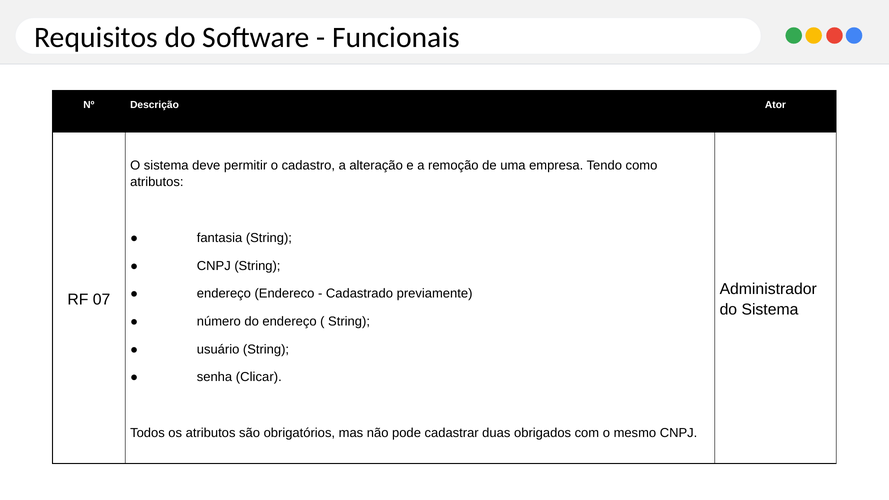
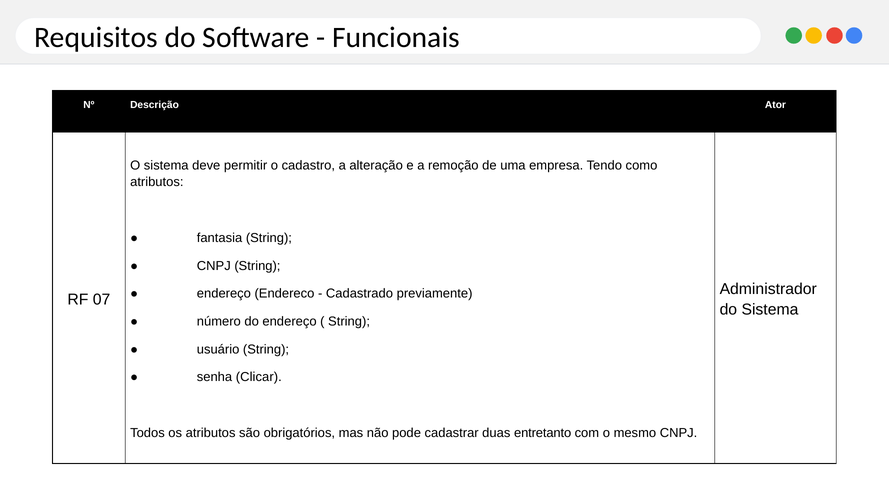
obrigados: obrigados -> entretanto (543, 433)
